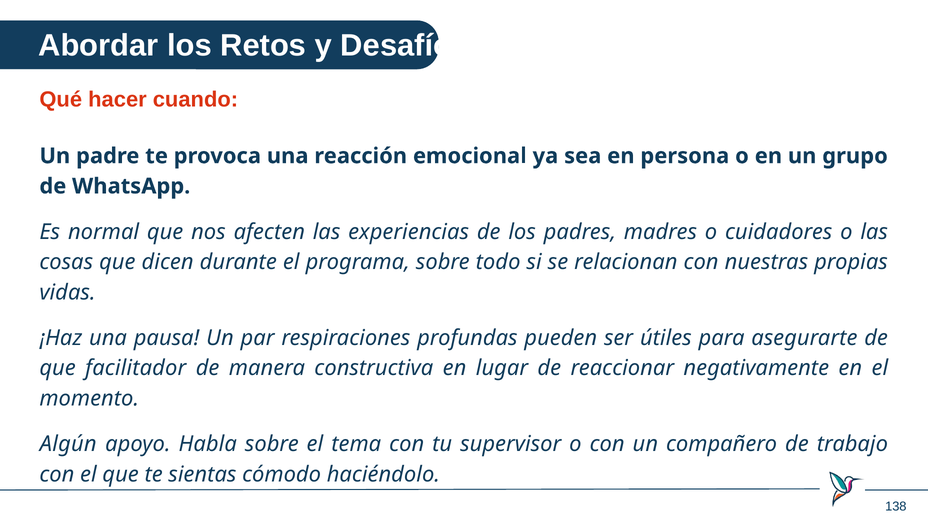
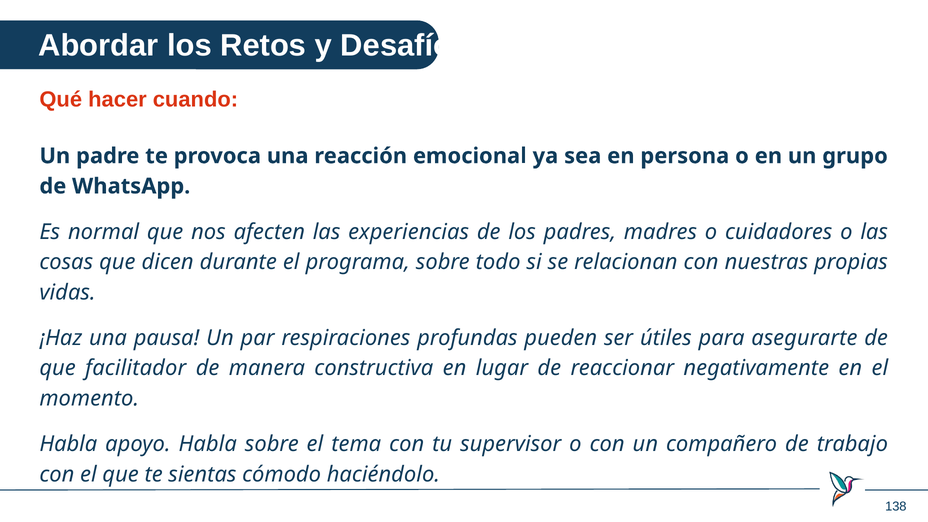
Algún: Algún -> Habla (68, 444)
